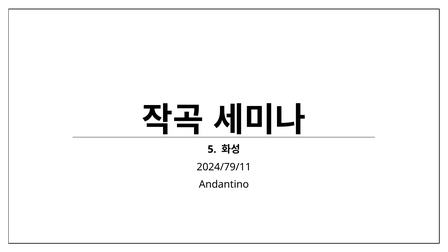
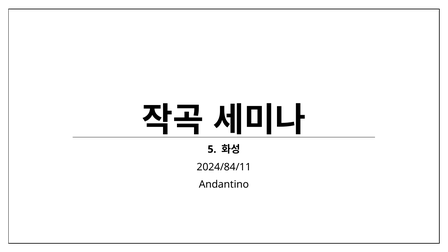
2024/79/11: 2024/79/11 -> 2024/84/11 (224, 167)
